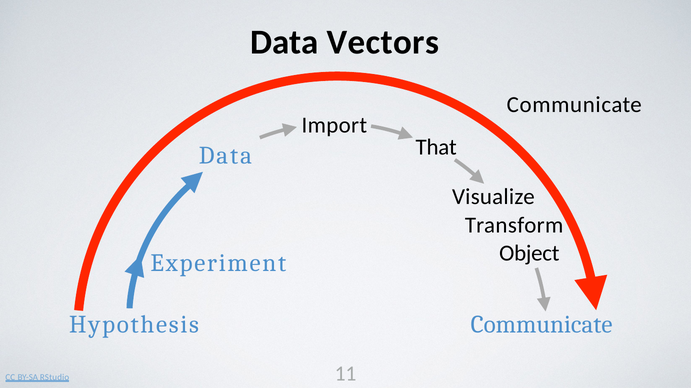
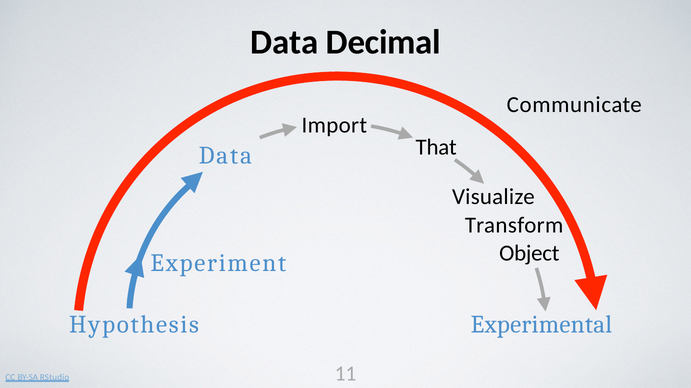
Vectors: Vectors -> Decimal (383, 42)
Communicate: Communicate -> Experimental (541, 325)
